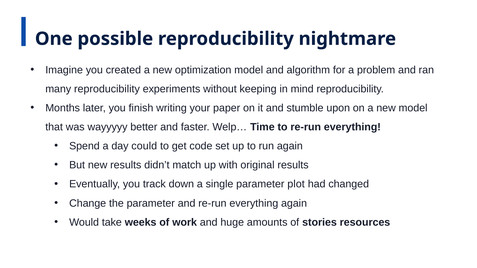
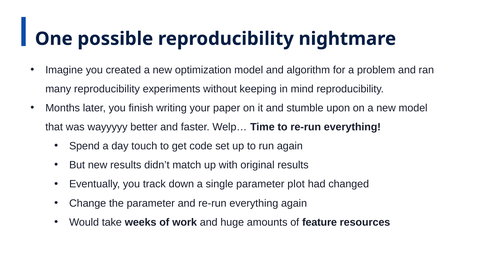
could: could -> touch (144, 146)
stories: stories -> feature (320, 222)
